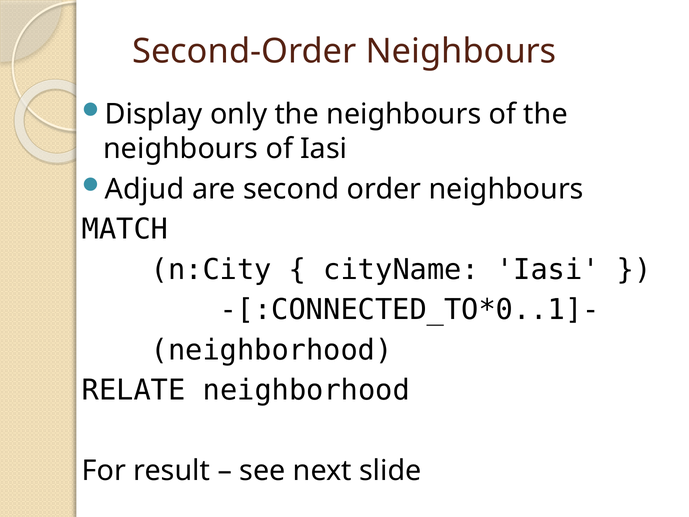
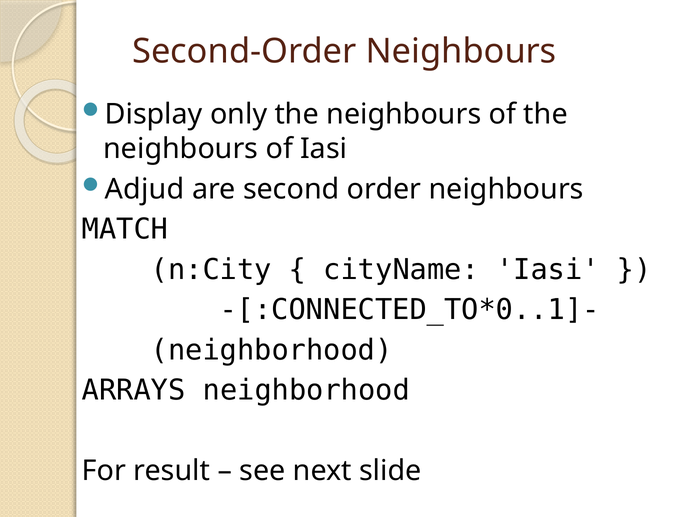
RELATE: RELATE -> ARRAYS (134, 390)
